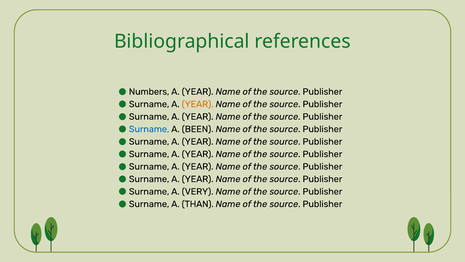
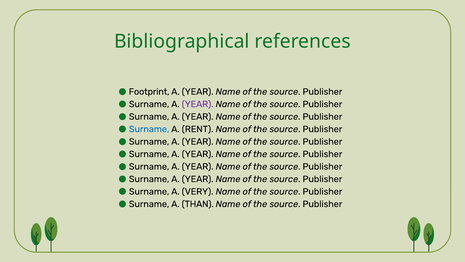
Numbers: Numbers -> Footprint (149, 92)
YEAR colour: orange -> purple (198, 104)
BEEN: BEEN -> RENT (198, 129)
